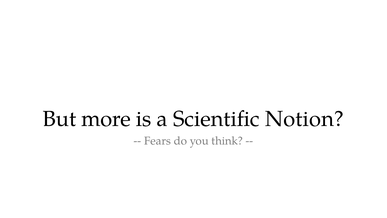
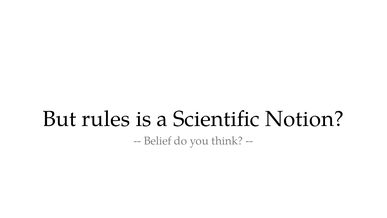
more: more -> rules (106, 119)
Fears: Fears -> Belief (158, 141)
